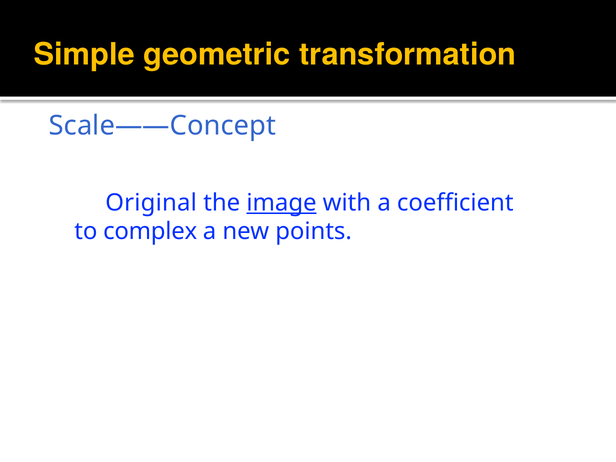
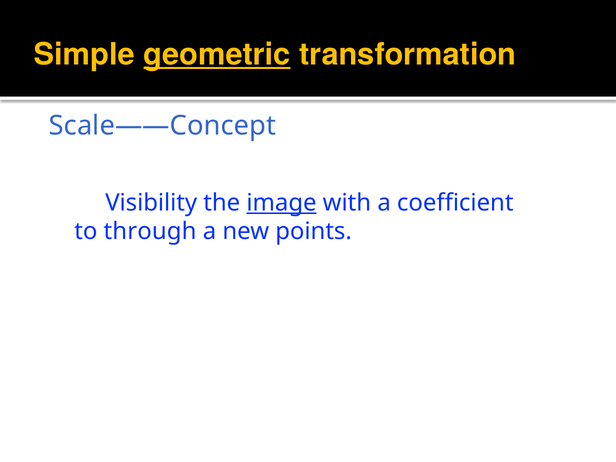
geometric underline: none -> present (217, 55)
Original: Original -> Visibility (151, 203)
complex: complex -> through (150, 232)
